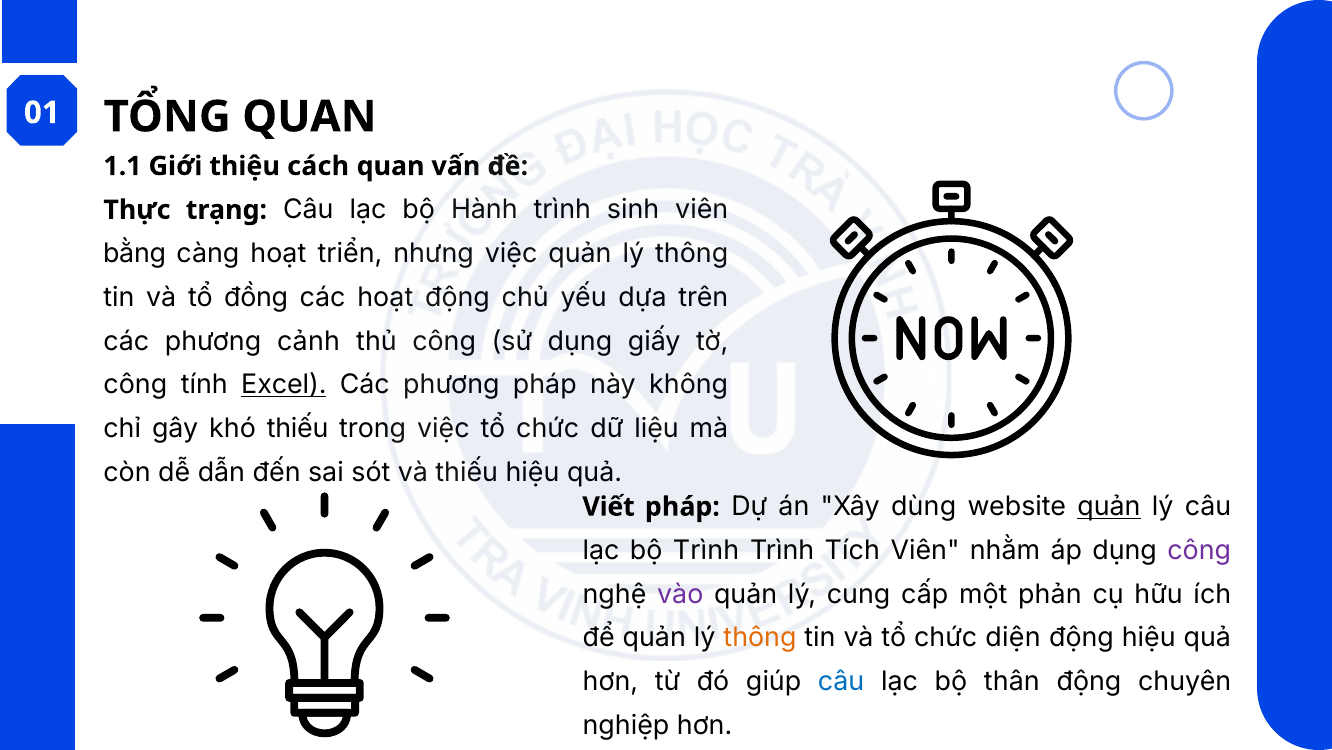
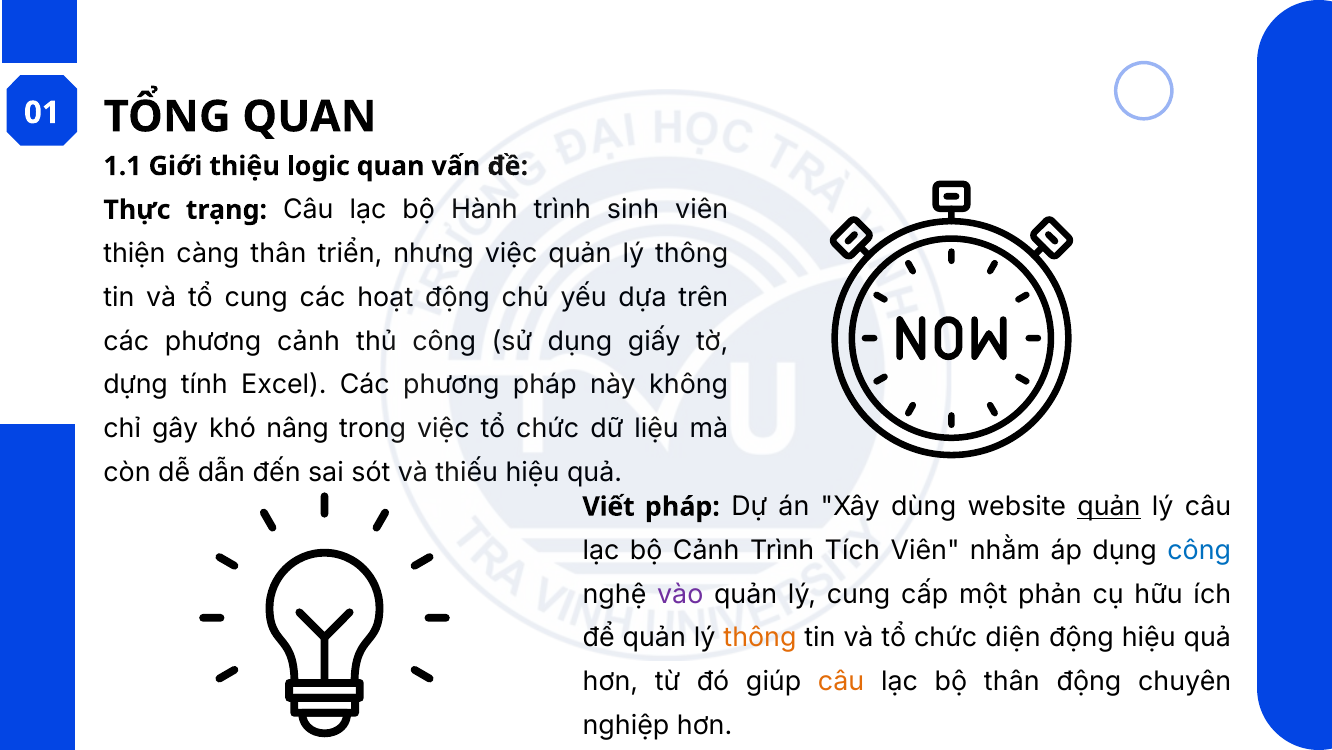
cách: cách -> logic (318, 166)
bằng: bằng -> thiện (134, 253)
càng hoạt: hoạt -> thân (278, 253)
tổ đồng: đồng -> cung (256, 297)
công: công -> dựng (136, 385)
Excel underline: present -> none (284, 385)
khó thiếu: thiếu -> nâng (298, 428)
bộ Trình: Trình -> Cảnh (706, 550)
công colour: purple -> blue (1199, 550)
câu colour: blue -> orange (841, 681)
